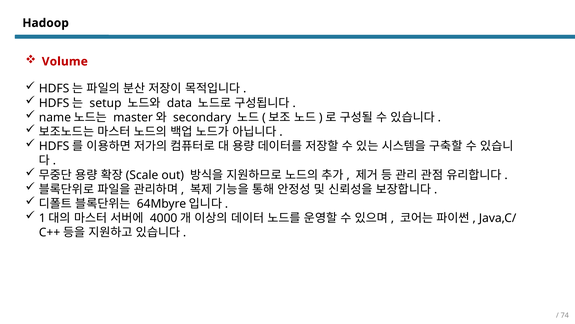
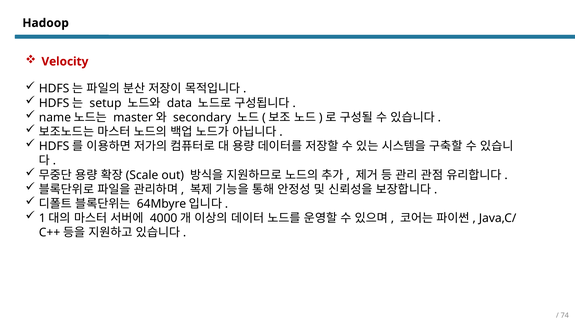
Volume: Volume -> Velocity (65, 61)
